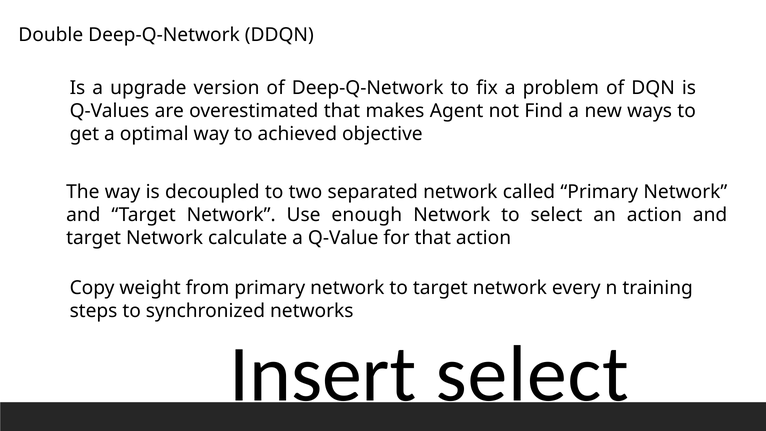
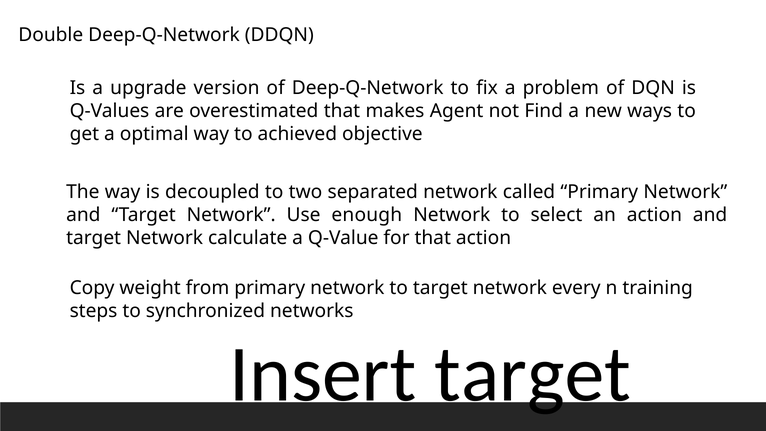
Insert select: select -> target (533, 374)
